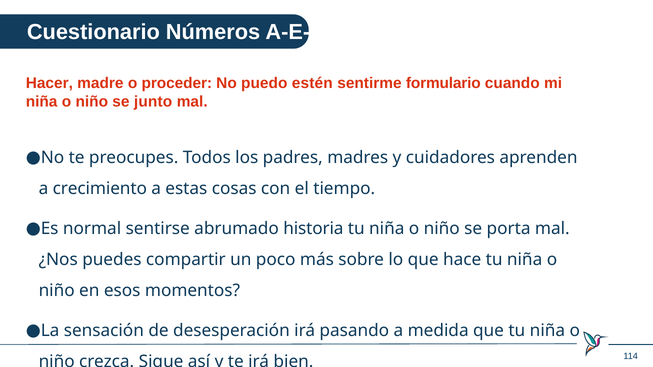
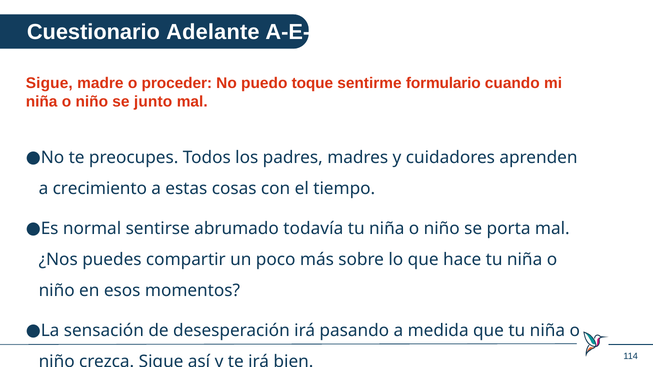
Números: Números -> Adelante (213, 32)
Hacer: Hacer -> Sigue (49, 83)
estén: estén -> toque (312, 83)
historia: historia -> todavía (313, 229)
